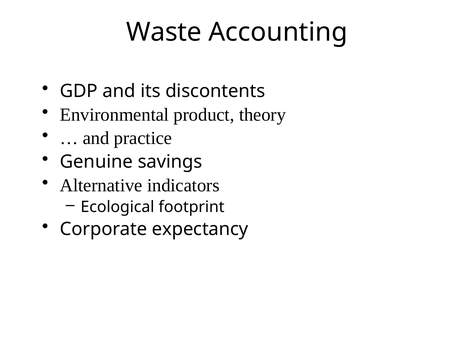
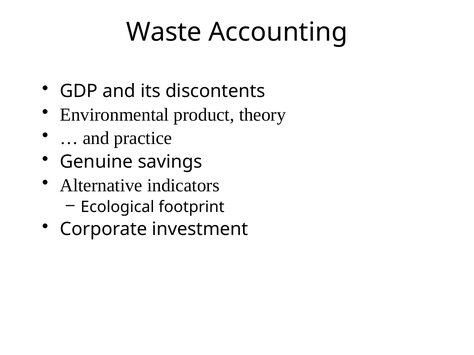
expectancy: expectancy -> investment (200, 229)
